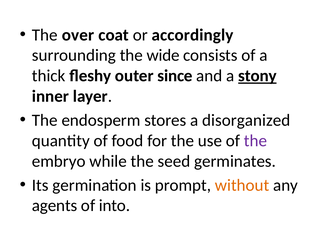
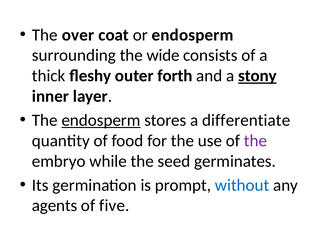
or accordingly: accordingly -> endosperm (193, 35)
since: since -> forth (175, 76)
endosperm underline: none -> present (101, 120)
disorganized: disorganized -> differentiate (246, 120)
without colour: orange -> blue (242, 185)
into: into -> five (114, 206)
